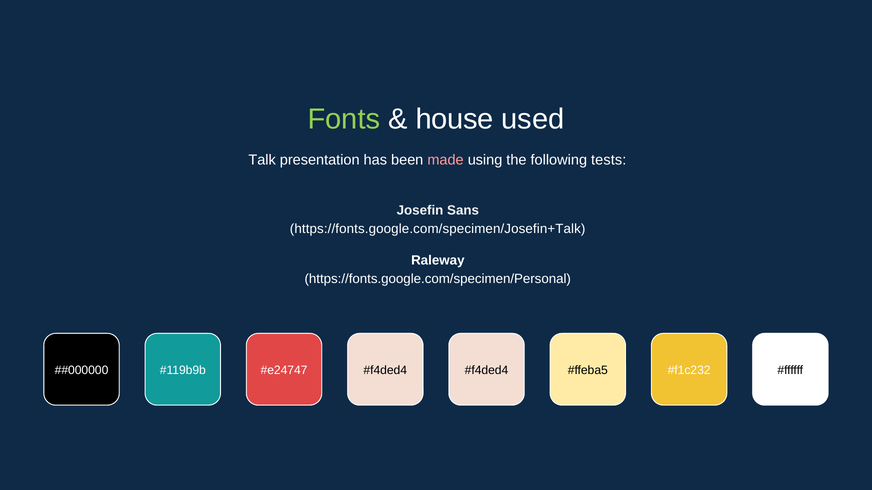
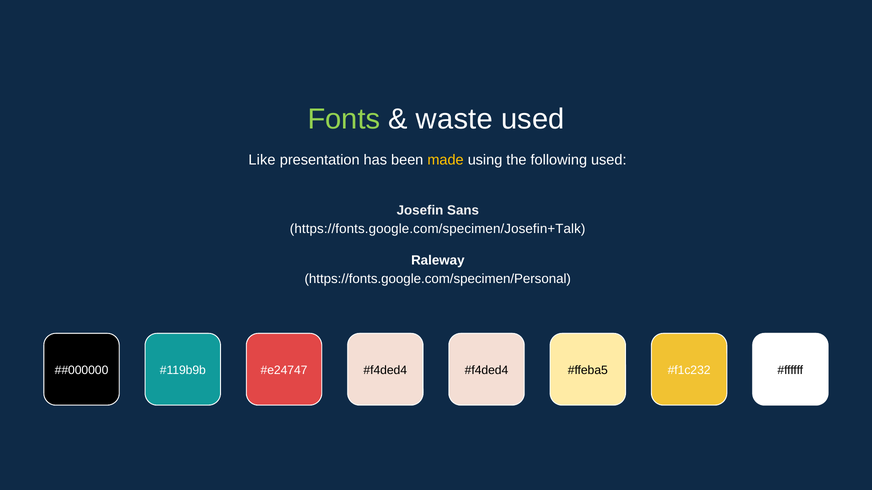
house: house -> waste (454, 119)
Talk: Talk -> Like (262, 160)
made colour: pink -> yellow (446, 160)
following tests: tests -> used (609, 160)
